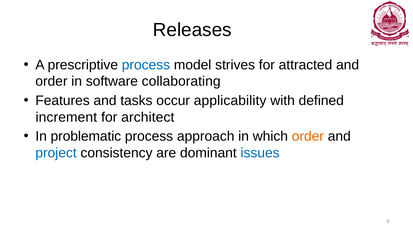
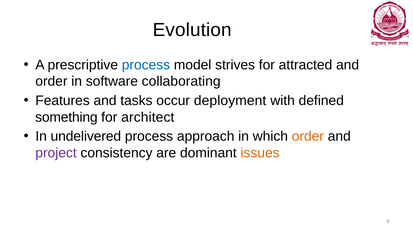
Releases: Releases -> Evolution (192, 30)
applicability: applicability -> deployment (230, 101)
increment: increment -> something (66, 117)
problematic: problematic -> undelivered (86, 137)
project colour: blue -> purple (56, 153)
issues colour: blue -> orange (260, 153)
